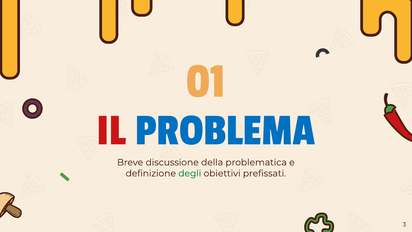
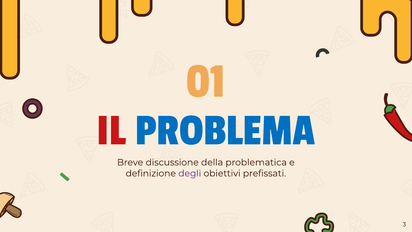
degli colour: green -> purple (190, 173)
